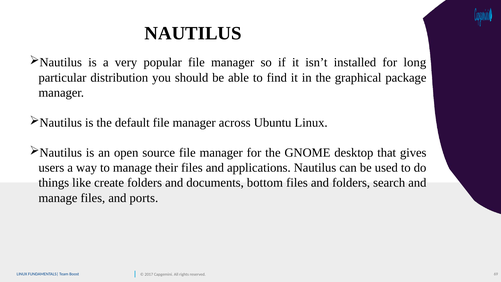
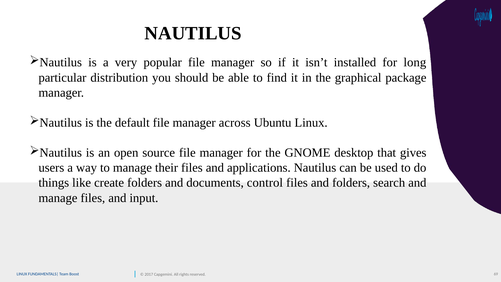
bottom: bottom -> control (265, 183)
ports: ports -> input (144, 198)
